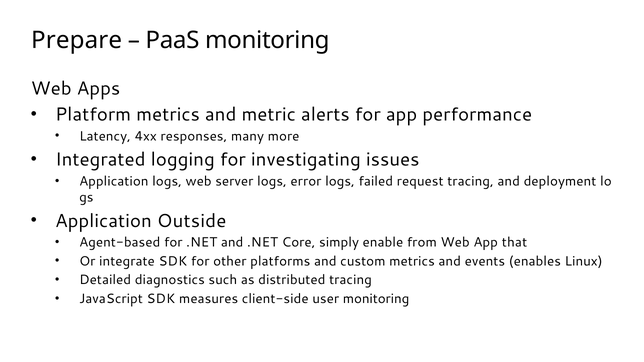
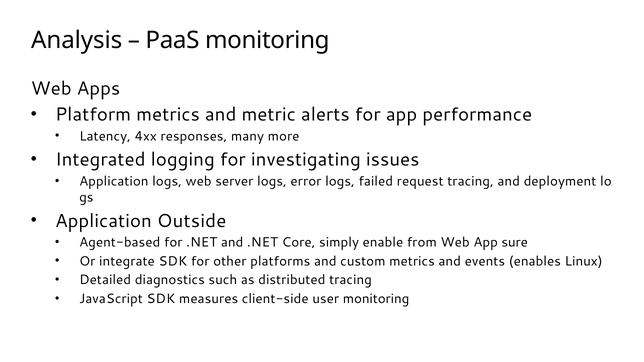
Prepare: Prepare -> Analysis (77, 40)
that: that -> sure (515, 243)
